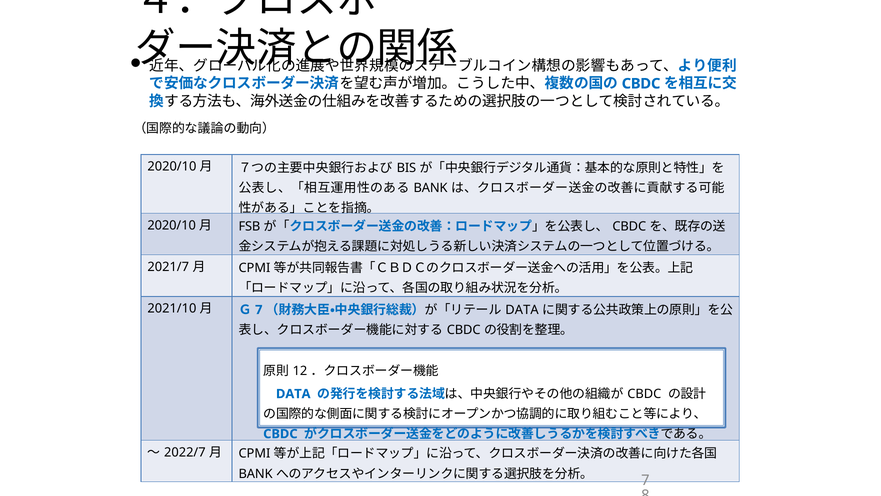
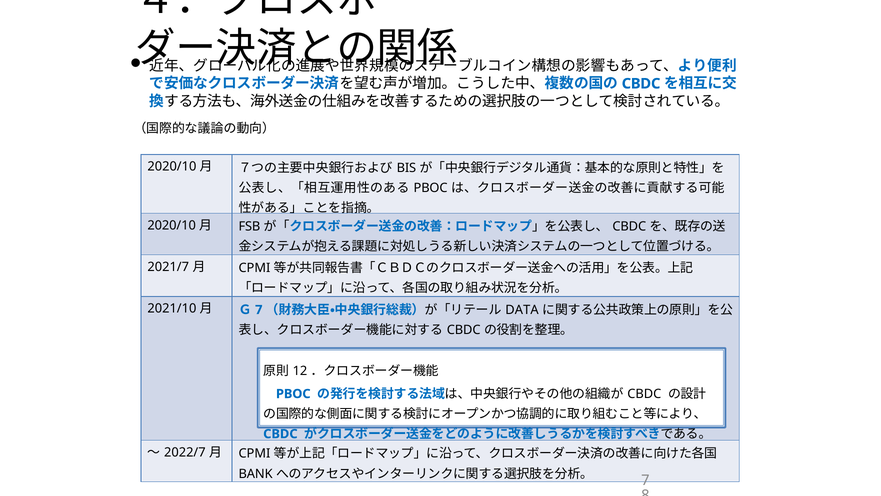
BANK: BANK -> PBOC (431, 188)
DATA: DATA -> PBOC (293, 394)
